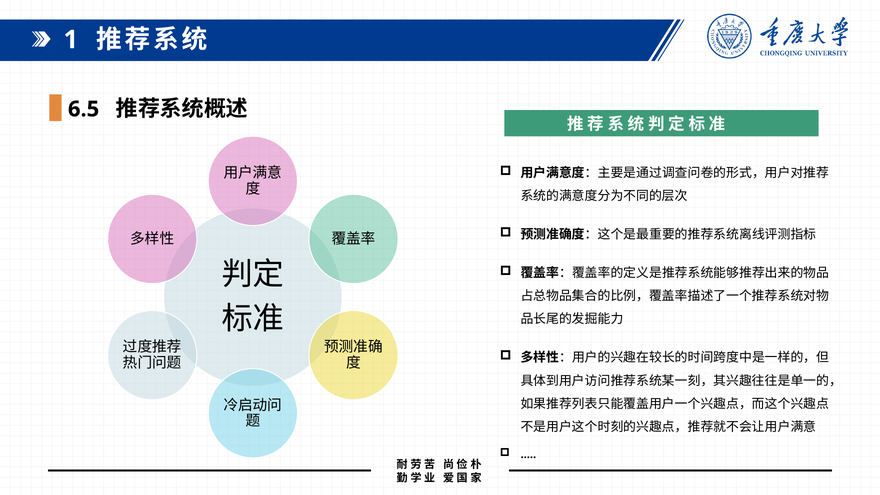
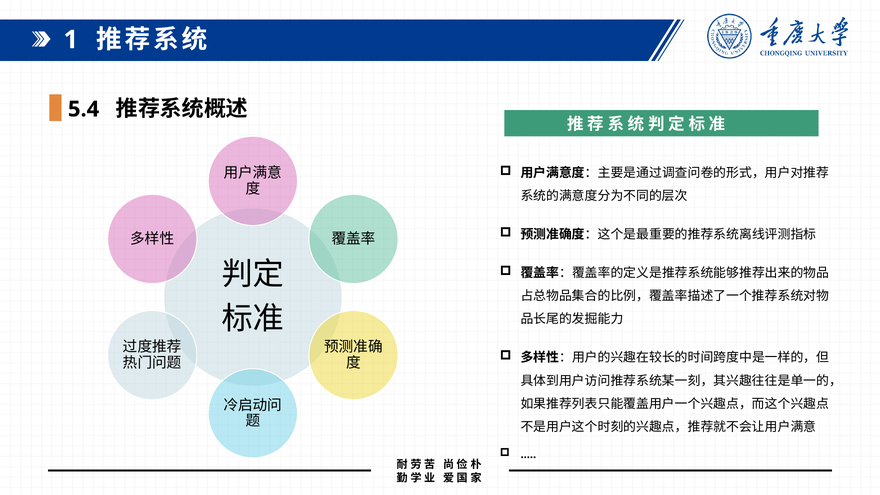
6.5: 6.5 -> 5.4 (84, 109)
